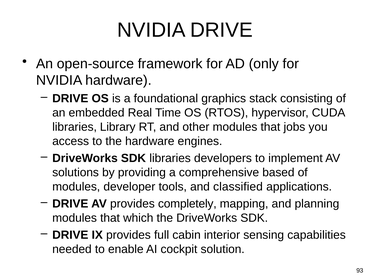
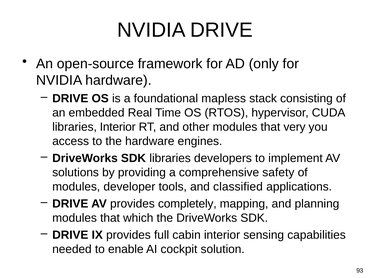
graphics: graphics -> mapless (224, 98)
libraries Library: Library -> Interior (118, 127)
jobs: jobs -> very (295, 127)
based: based -> safety (278, 172)
